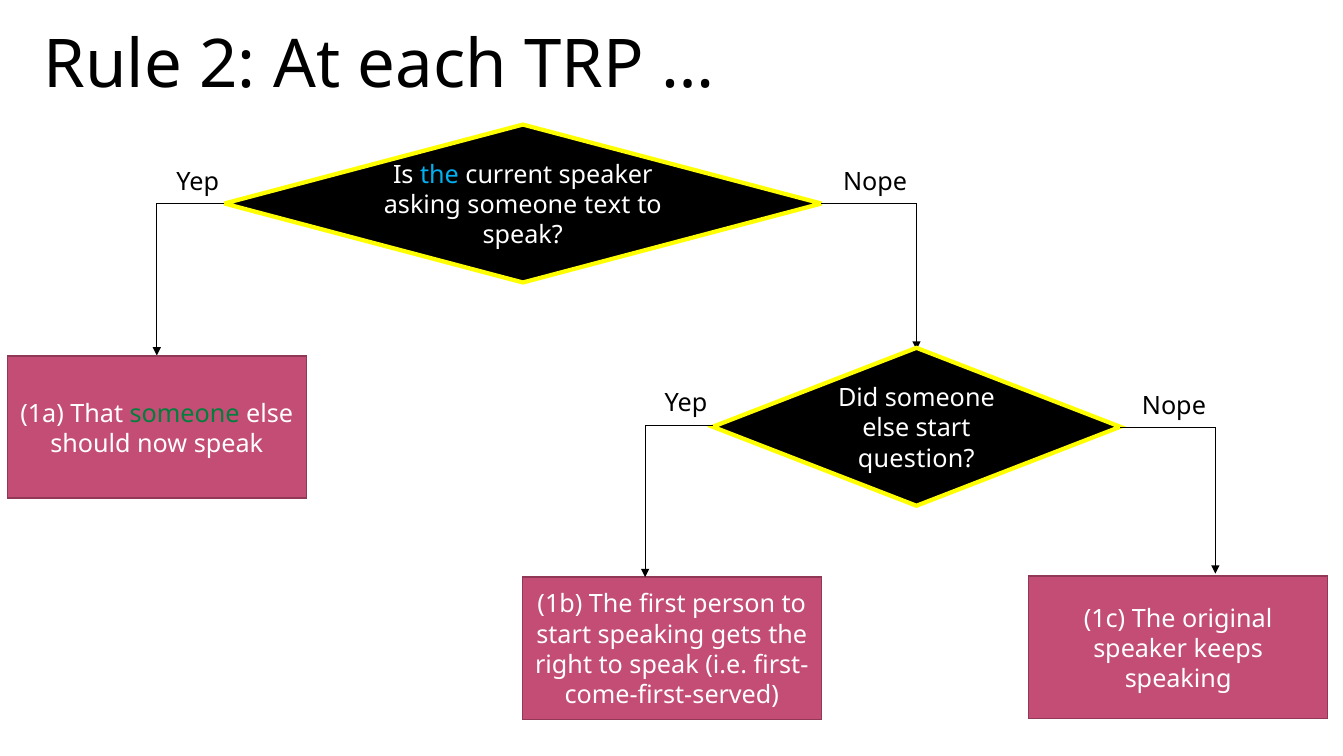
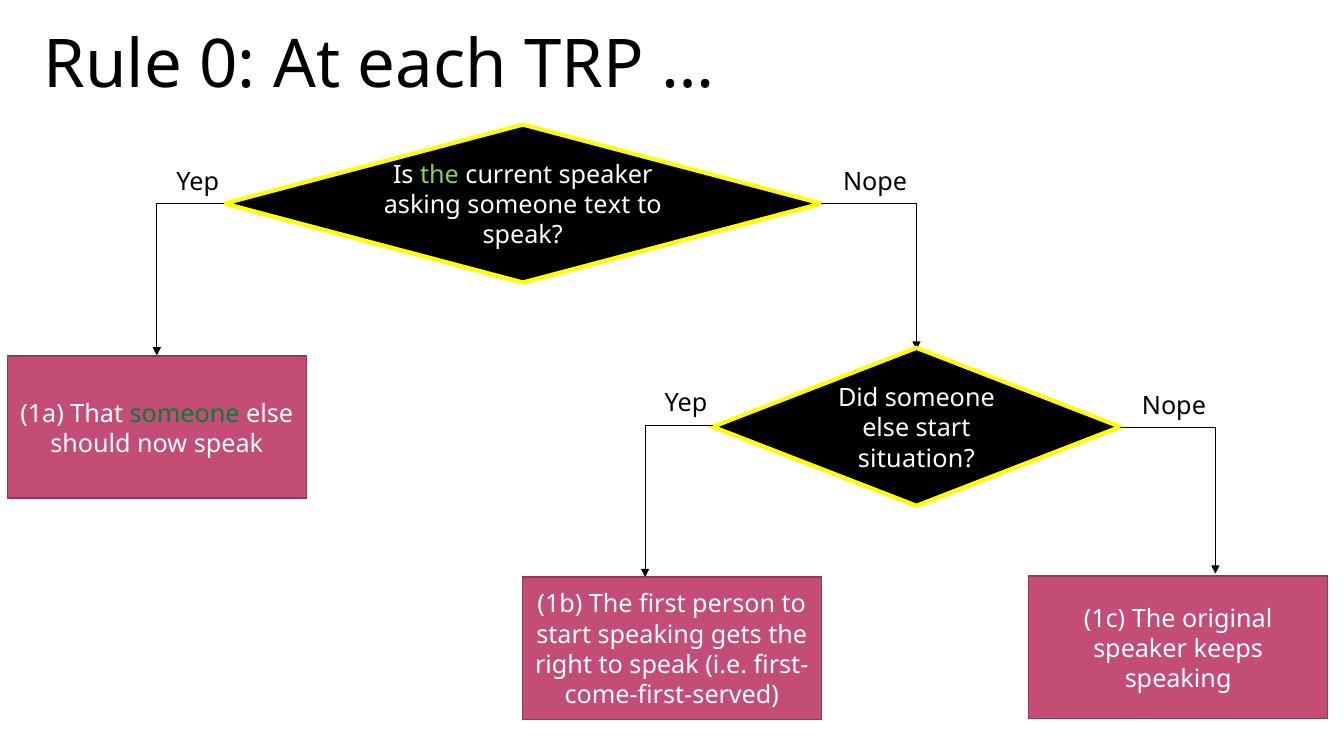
2: 2 -> 0 (228, 65)
the colour: light blue -> light green (439, 175)
question: question -> situation (916, 458)
